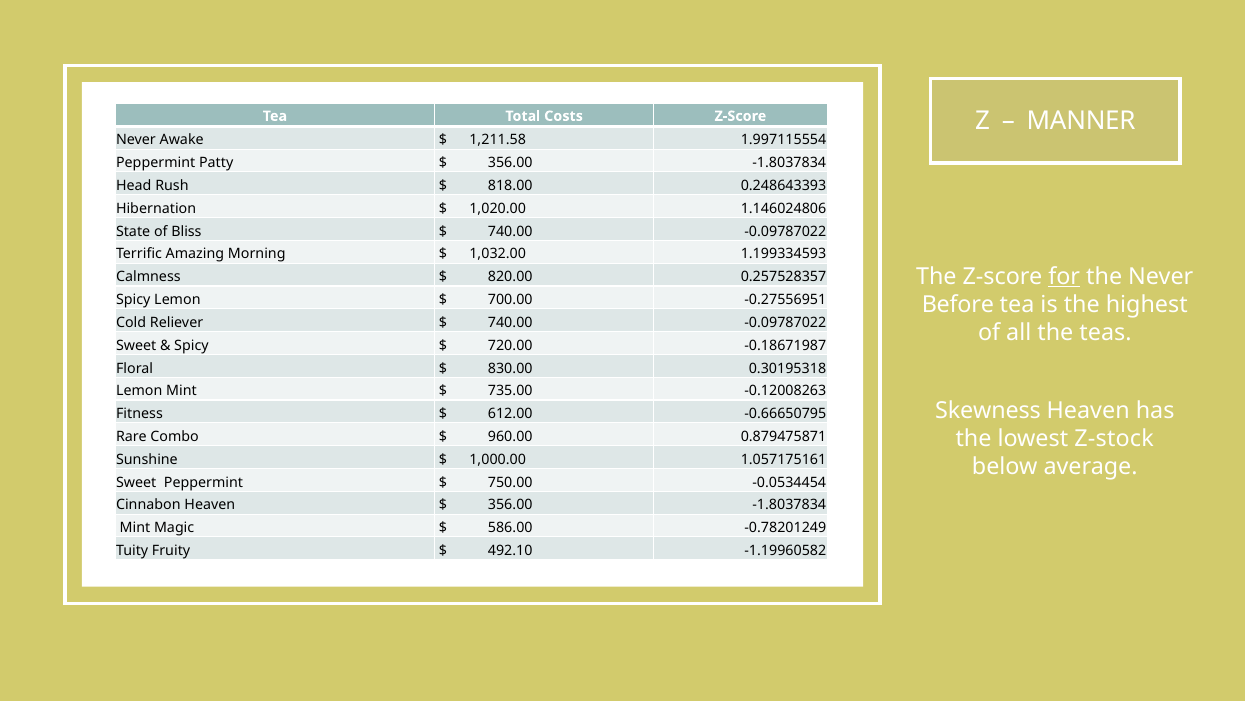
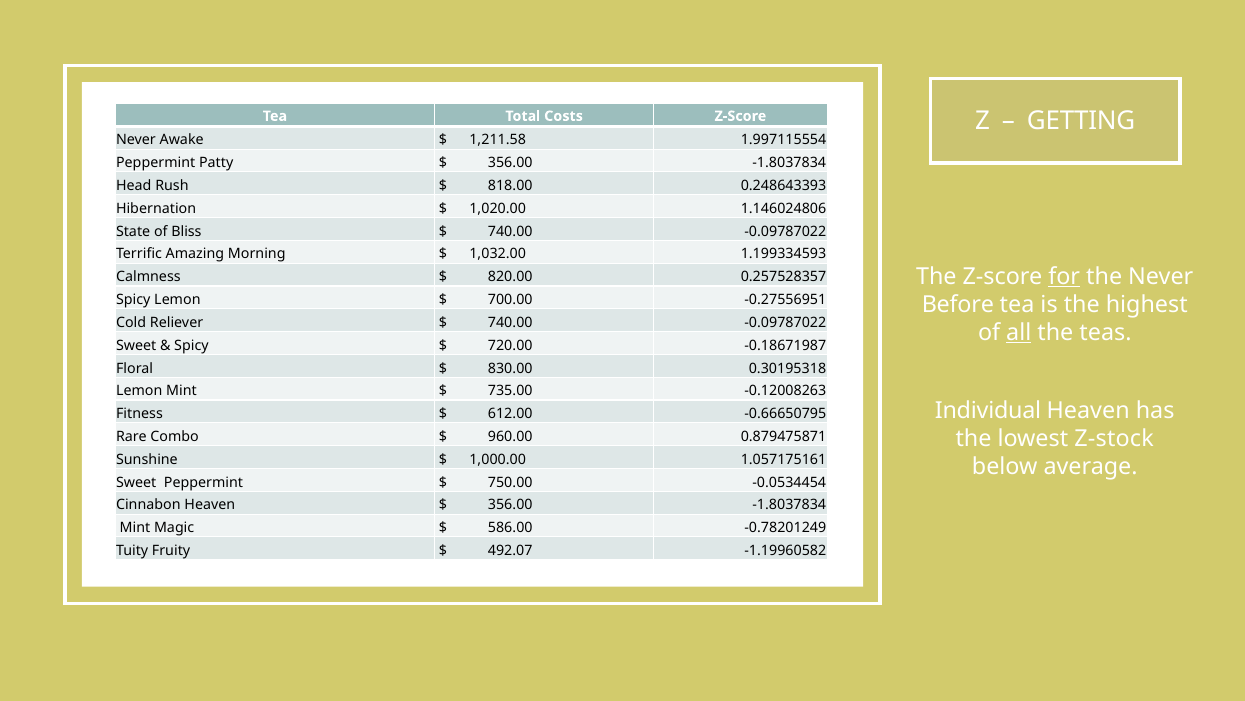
MANNER: MANNER -> GETTING (1081, 120)
all underline: none -> present (1019, 332)
Skewness: Skewness -> Individual (988, 411)
492.10: 492.10 -> 492.07 (510, 550)
